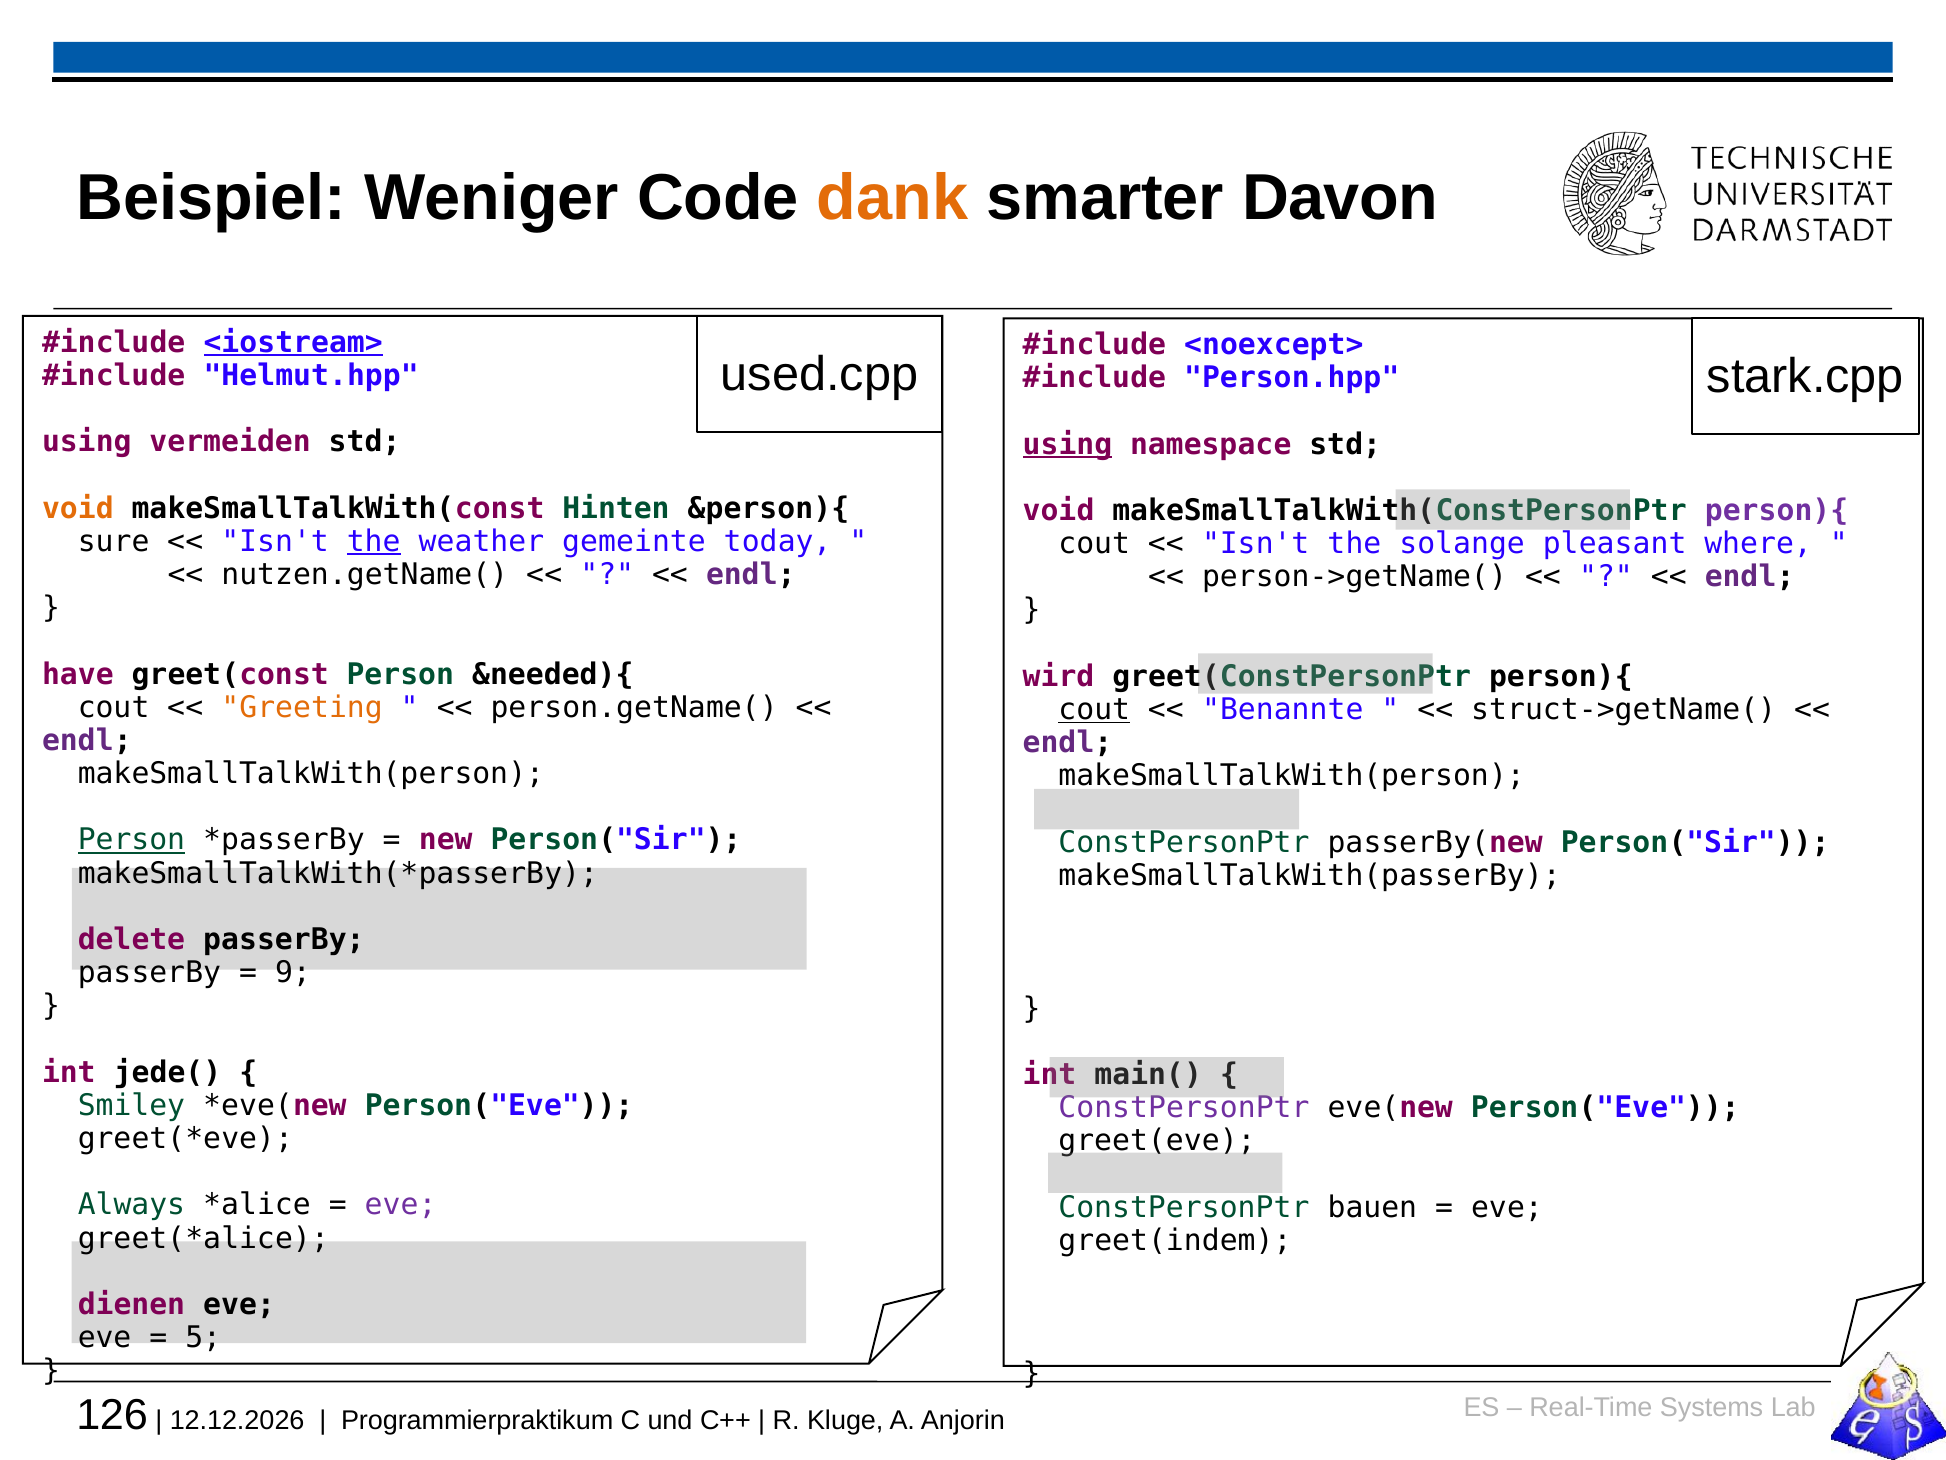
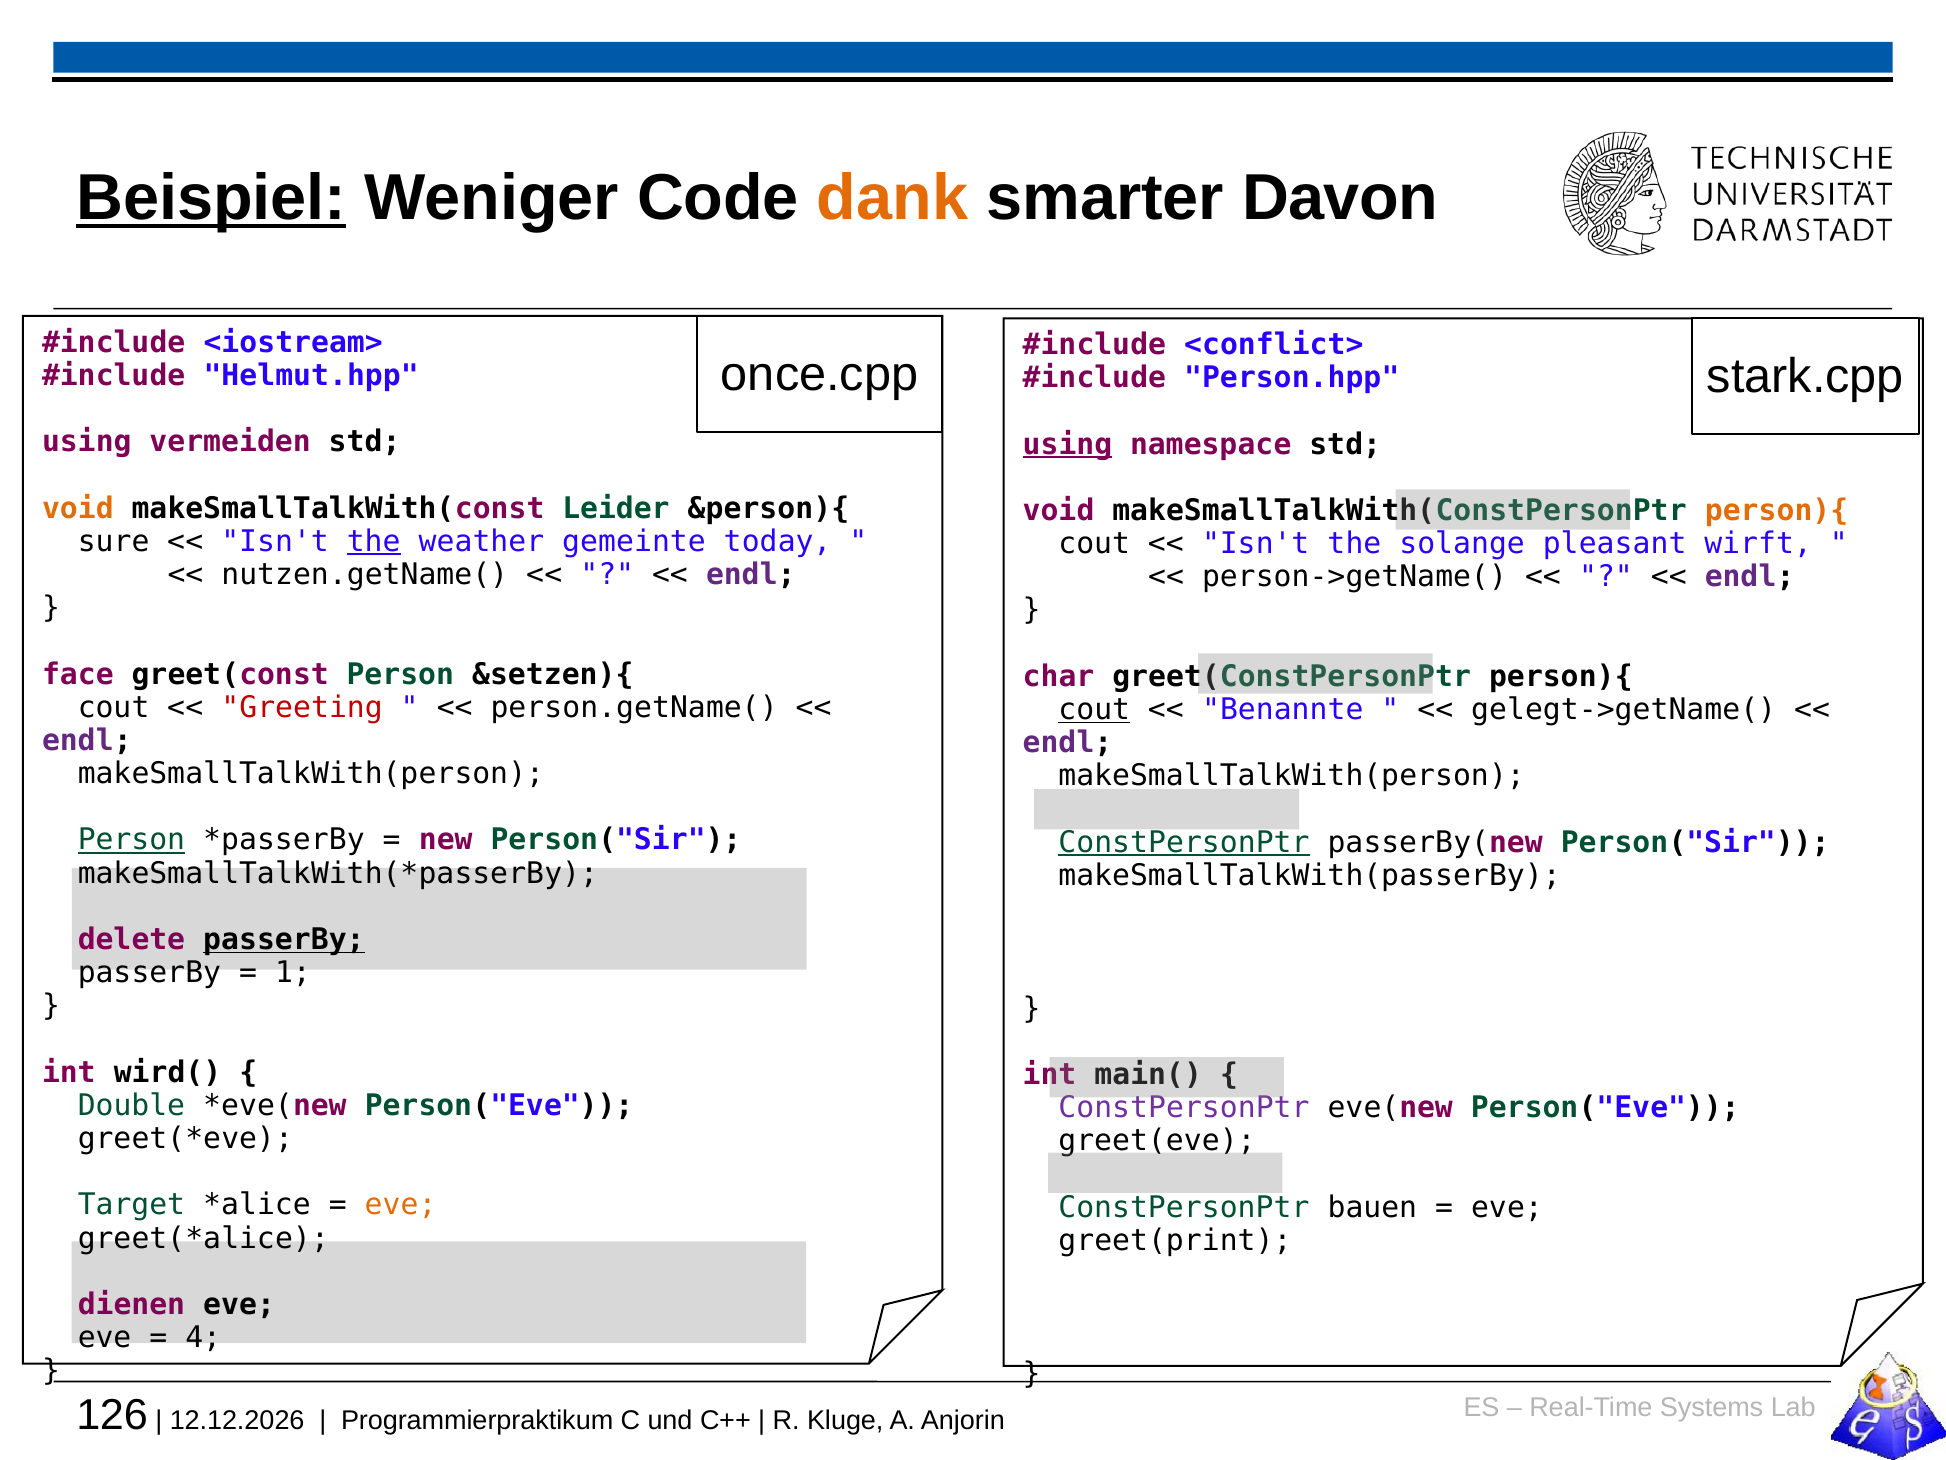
Beispiel underline: none -> present (211, 198)
<iostream> underline: present -> none (293, 342)
<noexcept>: <noexcept> -> <conflict> (1274, 345)
used.cpp: used.cpp -> once.cpp (820, 374)
Hinten: Hinten -> Leider (616, 508)
person){ colour: purple -> orange (1777, 510)
where: where -> wirft (1758, 544)
have: have -> face (78, 674)
&needed){: &needed){ -> &setzen){ (553, 674)
wird: wird -> char (1059, 676)
Greeting colour: orange -> red (302, 707)
struct->getName(: struct->getName( -> gelegt->getName( (1624, 709)
ConstPersonPtr underline: none -> present (1184, 842)
passerBy underline: none -> present (284, 939)
9: 9 -> 1 (293, 973)
jede(: jede( -> wird( (168, 1072)
Smiley: Smiley -> Double (131, 1105)
Always: Always -> Target (131, 1205)
eve colour: purple -> orange (401, 1205)
greet(indem: greet(indem -> greet(print (1175, 1240)
5: 5 -> 4 (203, 1337)
